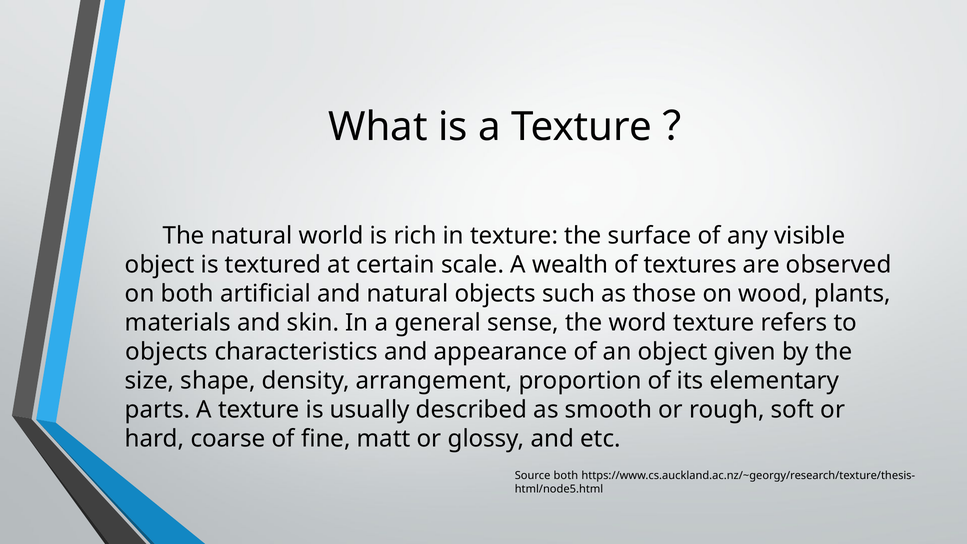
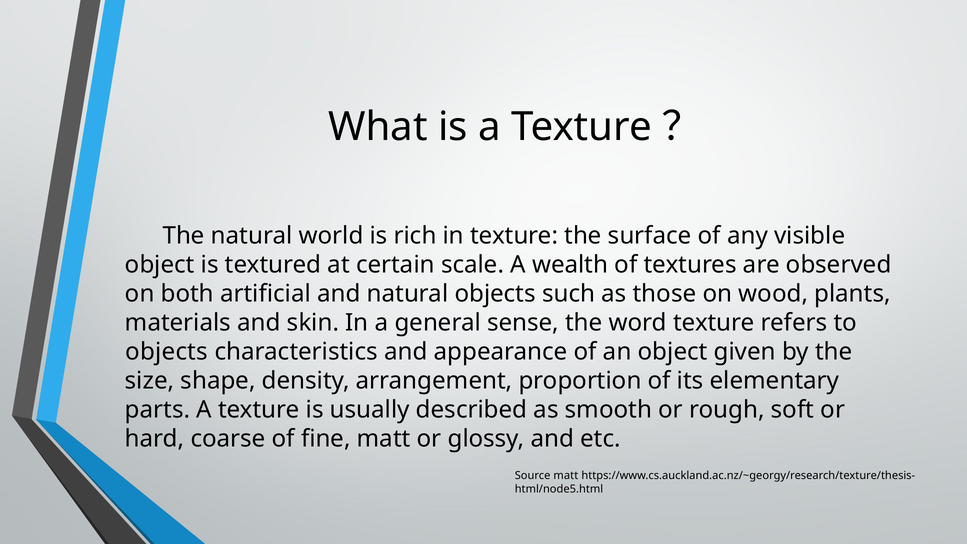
Source both: both -> matt (566, 476)
